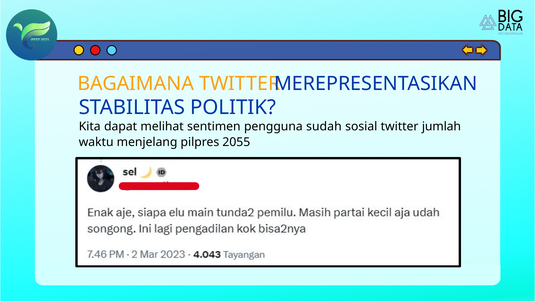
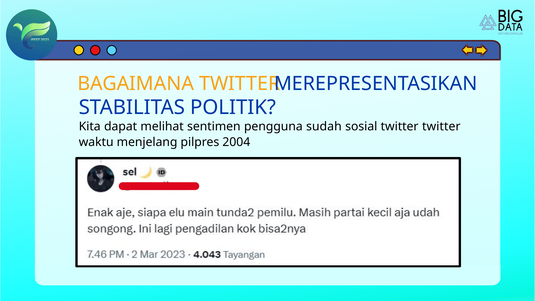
twitter jumlah: jumlah -> twitter (441, 126)
2055: 2055 -> 2004 (236, 142)
